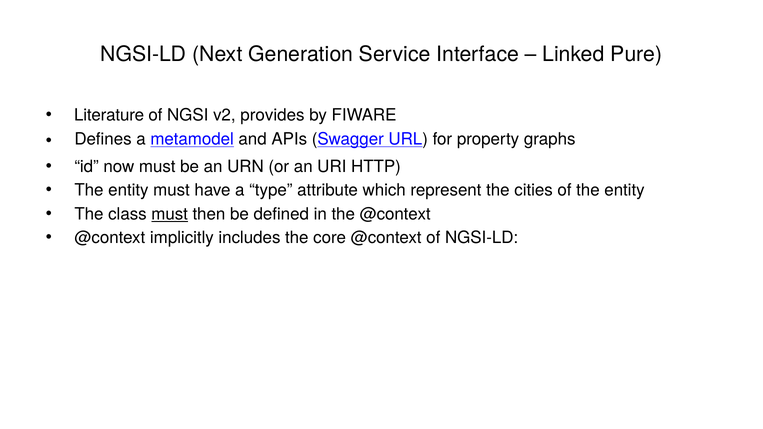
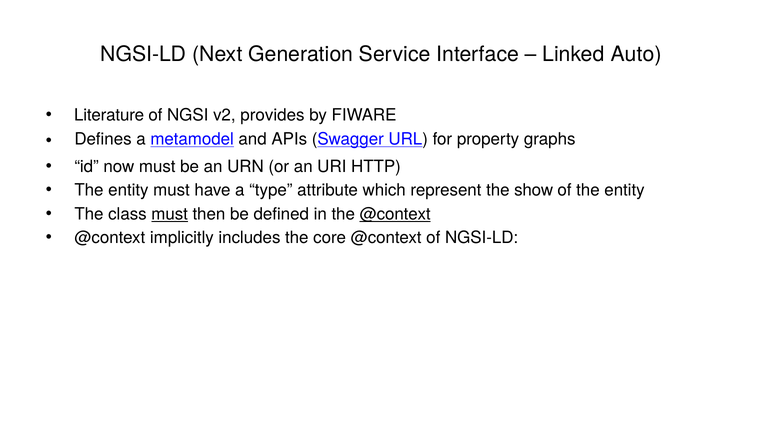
Pure: Pure -> Auto (636, 54)
cities: cities -> show (534, 190)
@context underline: none -> present (395, 214)
